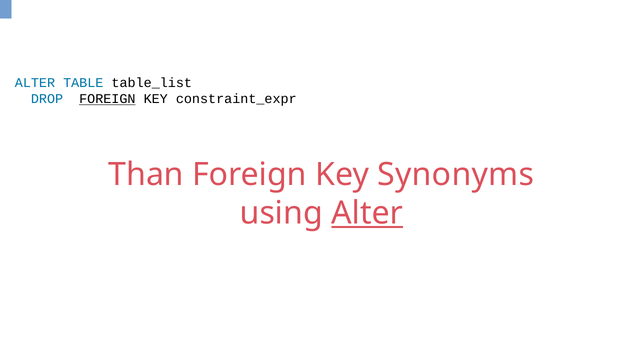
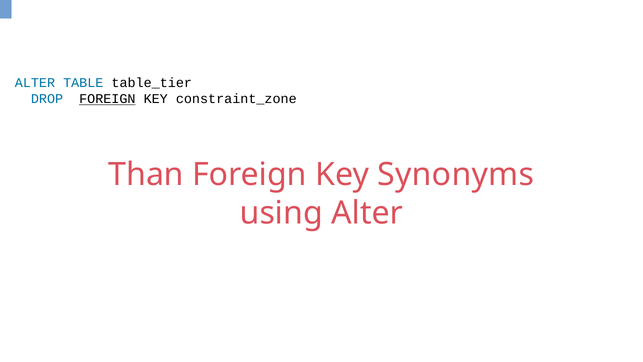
table_list: table_list -> table_tier (152, 83)
constraint_expr: constraint_expr -> constraint_zone (236, 99)
Alter underline: present -> none (367, 213)
